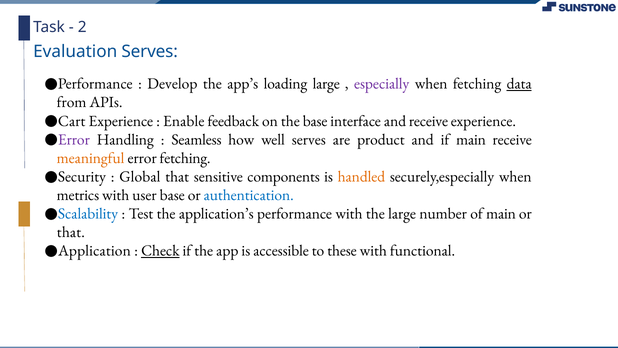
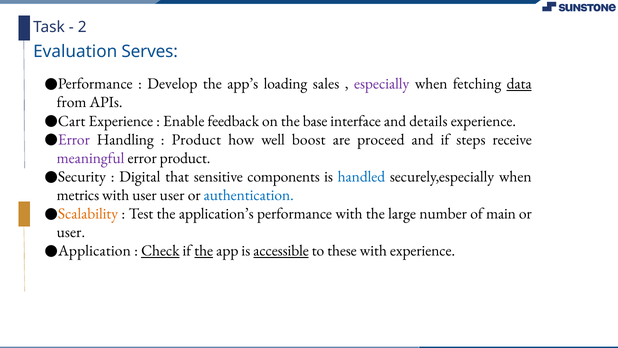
loading large: large -> sales (326, 84)
and receive: receive -> details (428, 121)
Seamless: Seamless -> Product (196, 139)
well serves: serves -> boost (309, 139)
product: product -> proceed (381, 139)
if main: main -> steps (471, 139)
meaningful colour: orange -> purple (91, 158)
error fetching: fetching -> product (185, 158)
Global: Global -> Digital (140, 176)
handled colour: orange -> blue (361, 176)
user base: base -> user (172, 195)
Scalability colour: blue -> orange (88, 214)
that: that -> user (71, 232)
the underline: none -> present (204, 251)
accessible underline: none -> present (281, 251)
with functional: functional -> experience (423, 251)
